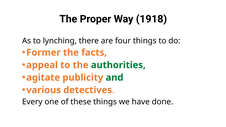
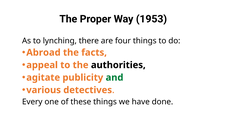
1918: 1918 -> 1953 (151, 19)
Former: Former -> Abroad (43, 53)
authorities colour: green -> black (118, 65)
